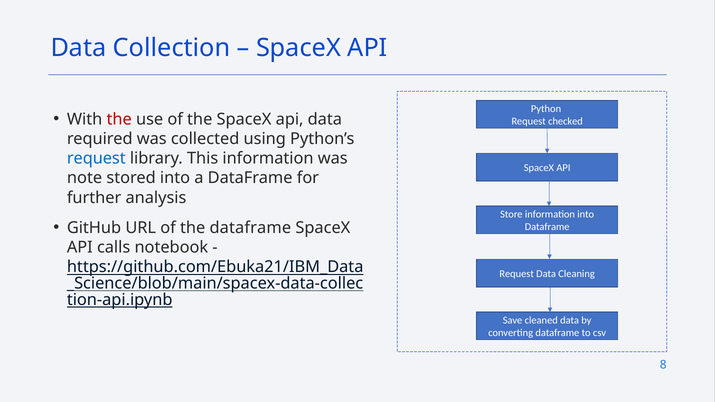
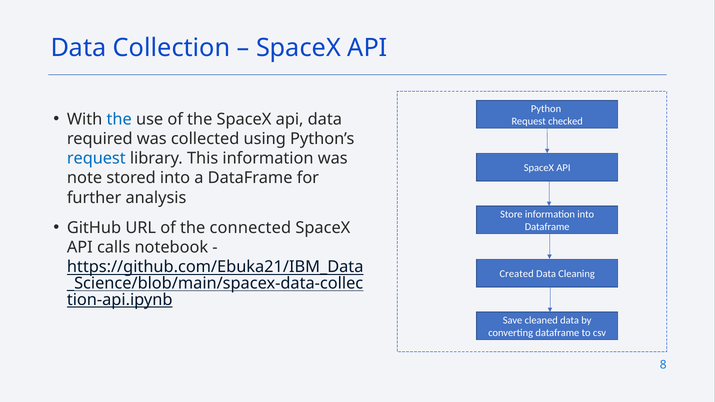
the colour: red -> blue (119, 119)
the dataframe: dataframe -> connected (250, 228)
Request: Request -> Created (517, 274)
